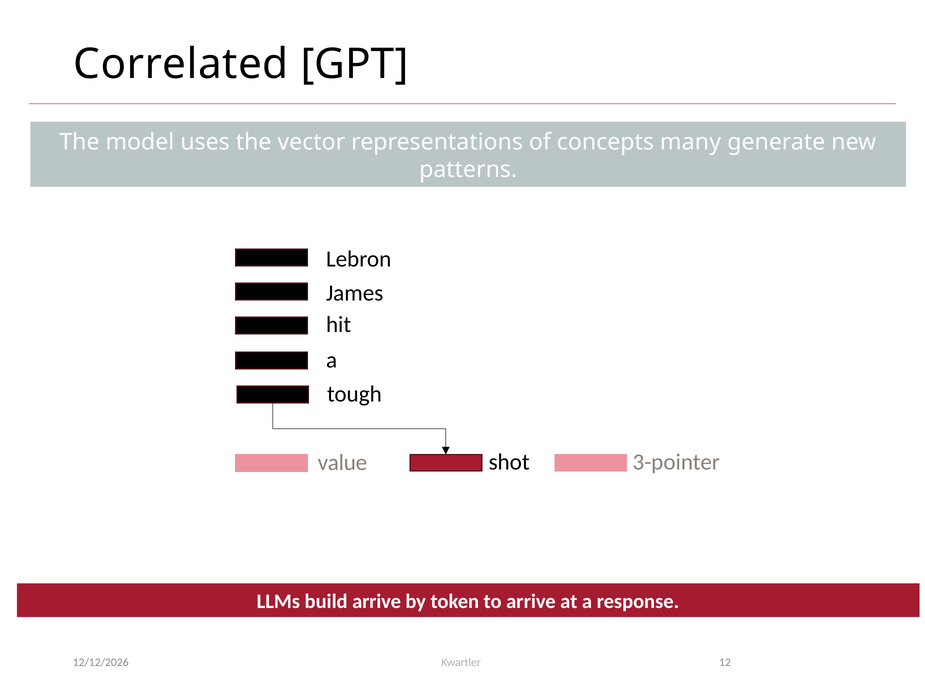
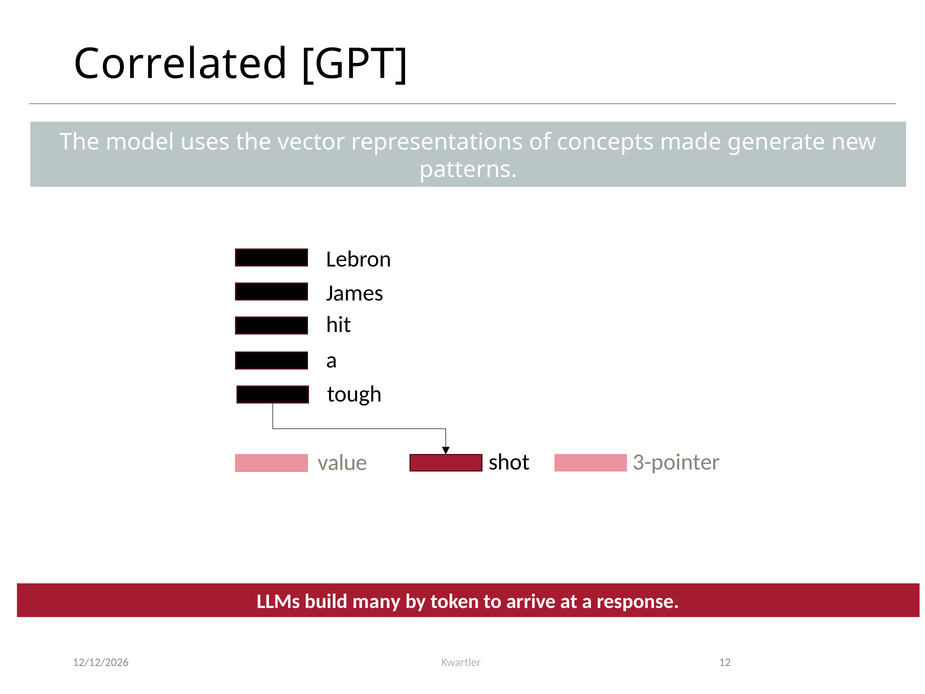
many: many -> made (691, 142)
build arrive: arrive -> many (376, 601)
